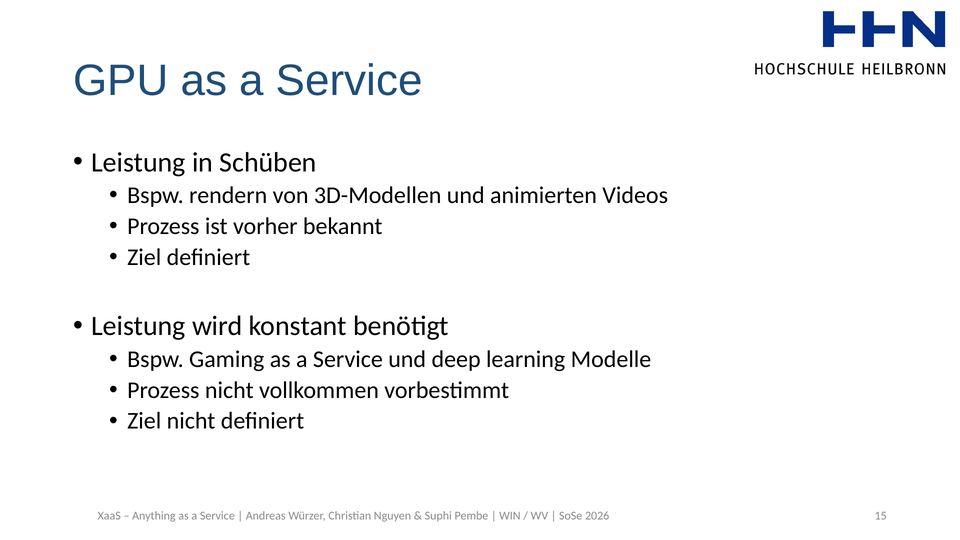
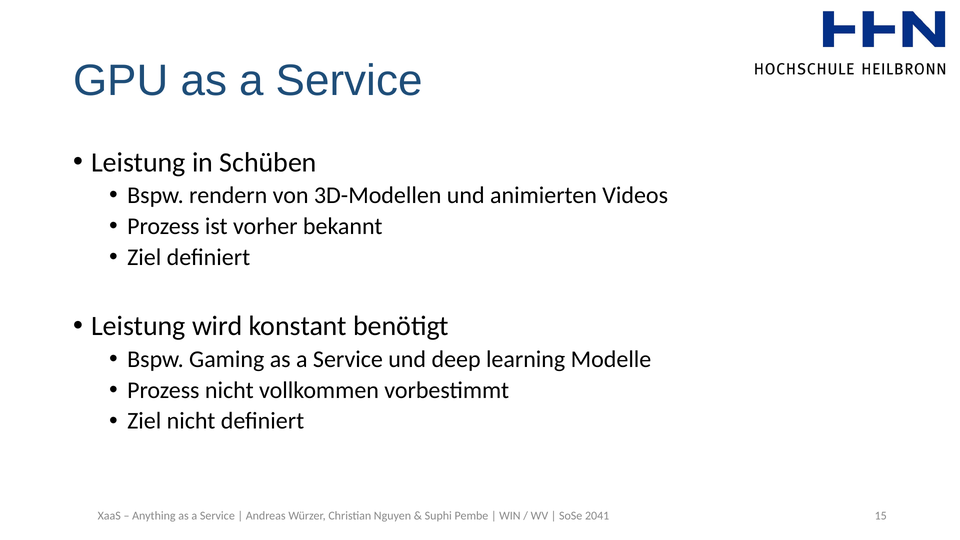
2026: 2026 -> 2041 (597, 516)
